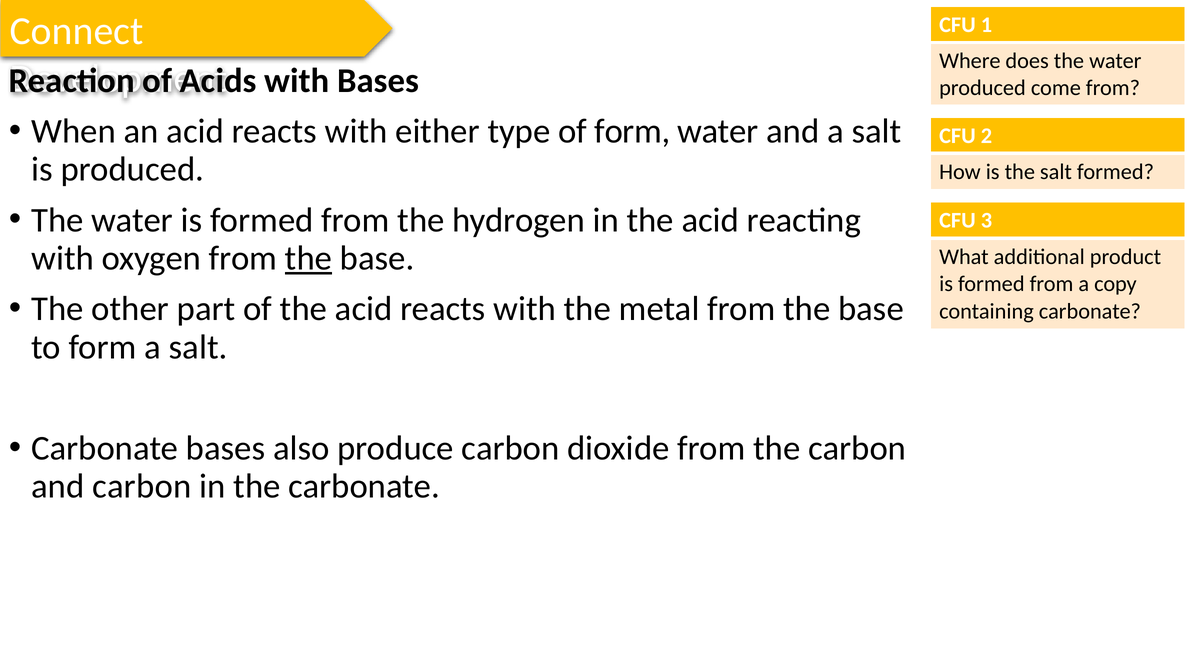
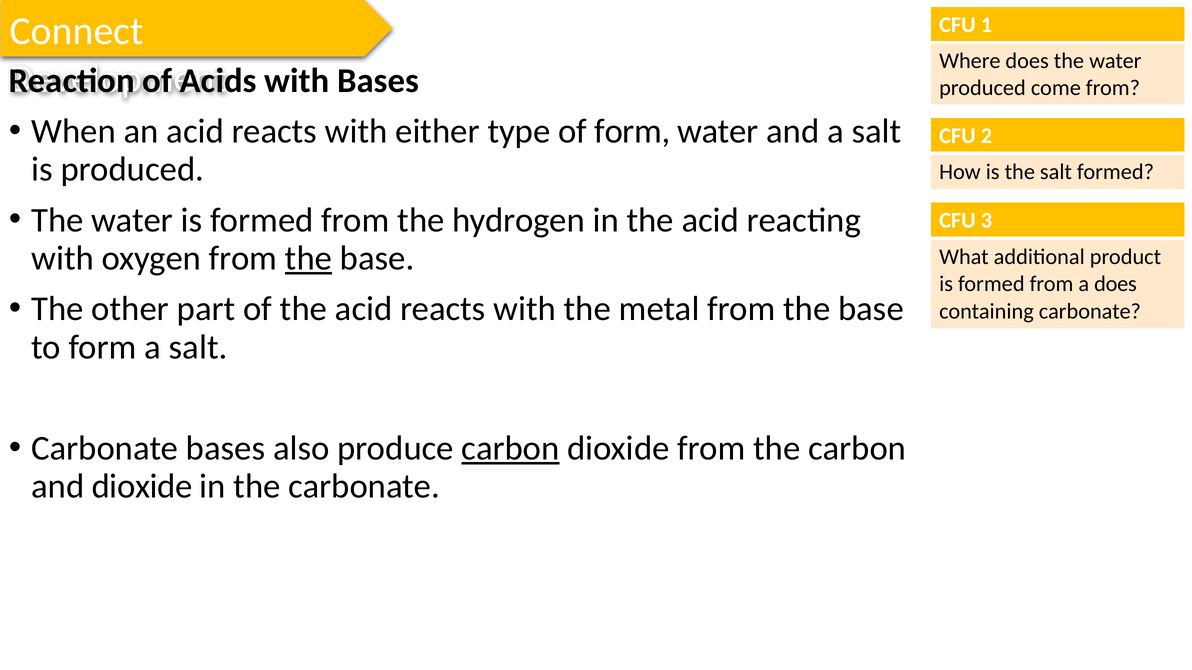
a copy: copy -> does (1115, 284)
carbon underline: none -> present (510, 449)
and carbon: carbon -> dioxide (142, 487)
